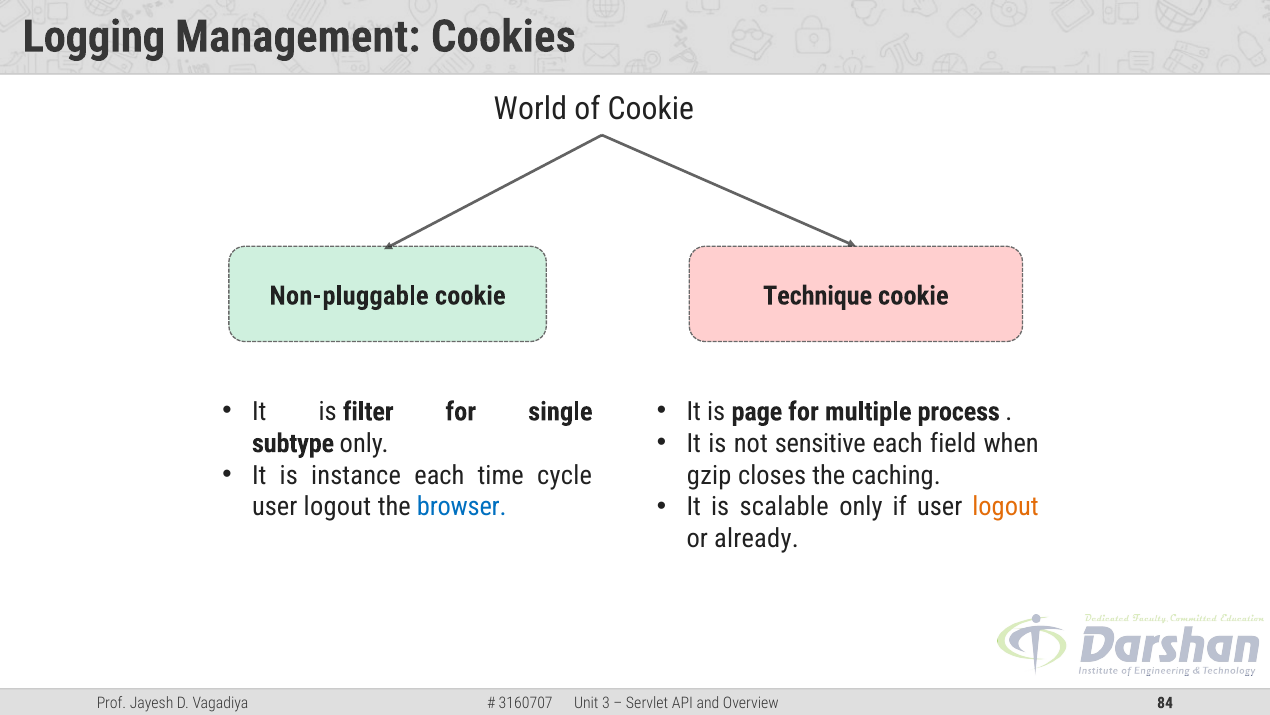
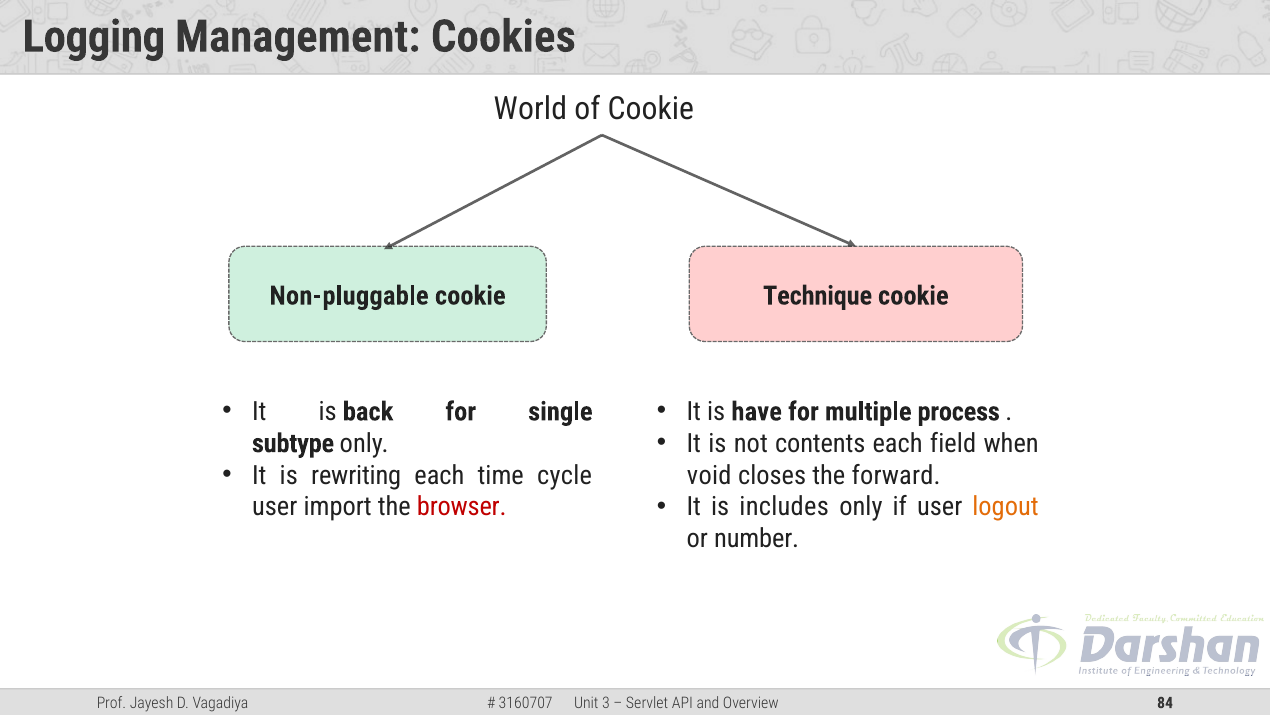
filter: filter -> back (368, 411)
page: page -> have (757, 411)
sensitive: sensitive -> contents (820, 443)
instance: instance -> rewriting (356, 475)
gzip: gzip -> void (709, 475)
caching: caching -> forward (896, 475)
scalable: scalable -> includes (784, 507)
logout: logout -> import (338, 507)
browser colour: blue -> red (462, 507)
already: already -> number (757, 538)
